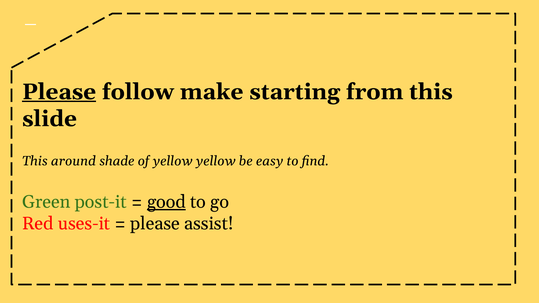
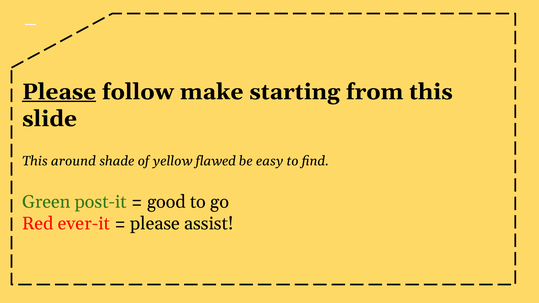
yellow yellow: yellow -> flawed (216, 161)
good underline: present -> none (166, 202)
uses-it: uses-it -> ever-it (84, 224)
